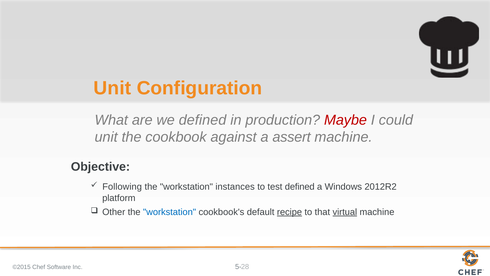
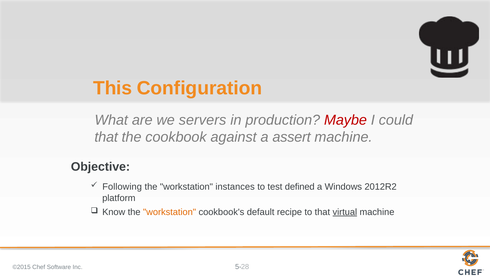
Unit: Unit -> This (113, 88)
we defined: defined -> servers (203, 120)
unit: unit -> that (106, 137)
Other: Other -> Know (114, 212)
workstation colour: blue -> orange (170, 212)
recipe underline: present -> none (289, 212)
